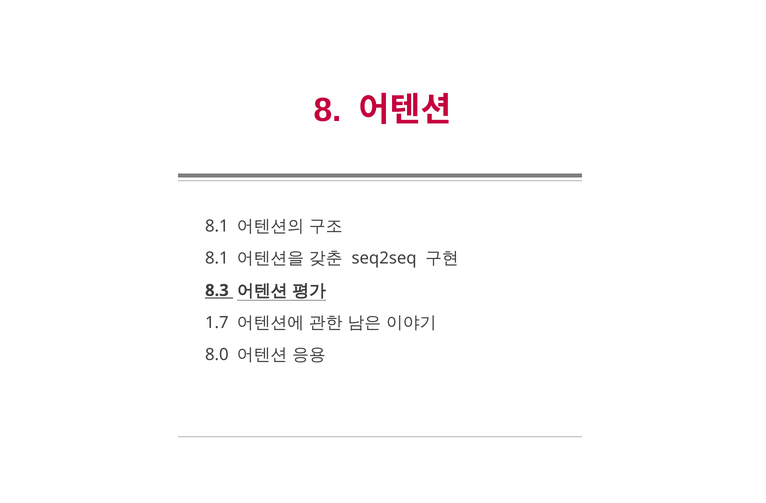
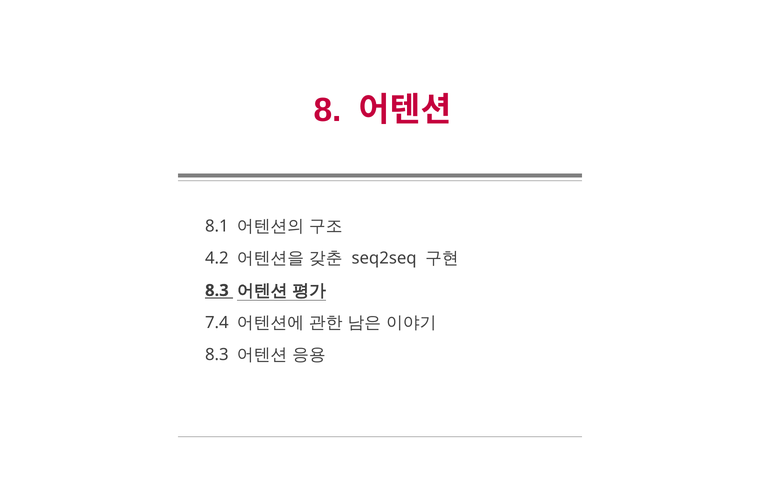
8.1: 8.1 -> 4.2 (217, 258)
1.7: 1.7 -> 7.4 (217, 323)
8.0: 8.0 -> 8.3 (217, 355)
